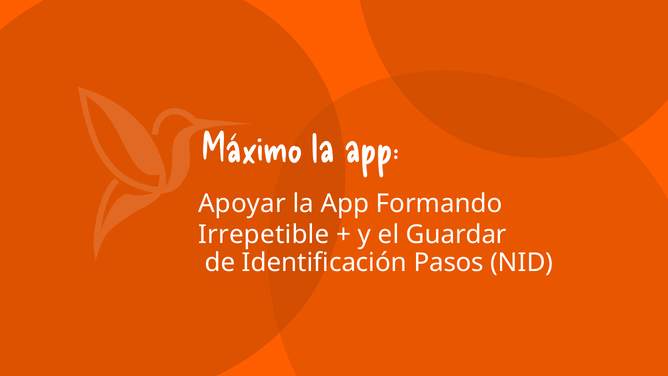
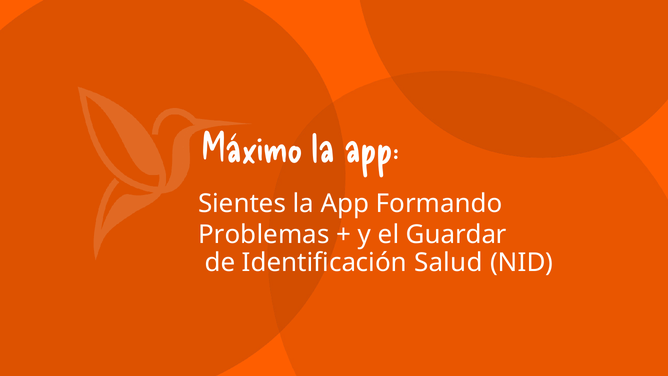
Apoyar: Apoyar -> Sientes (242, 203)
Irrepetible: Irrepetible -> Problemas (264, 235)
Pasos: Pasos -> Salud (448, 262)
